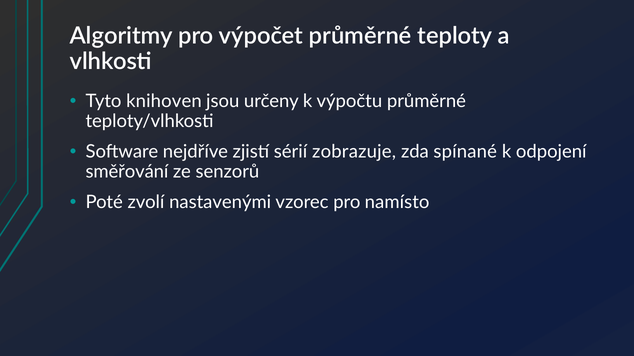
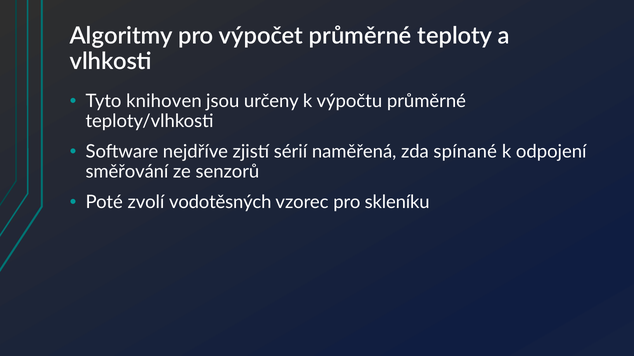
zobrazuje: zobrazuje -> naměřená (354, 152)
nastavenými: nastavenými -> vodotěsných (220, 203)
namísto: namísto -> skleníku (397, 203)
